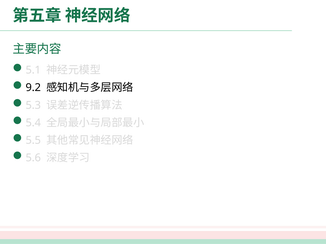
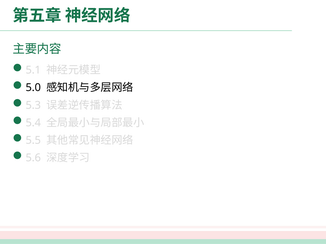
9.2: 9.2 -> 5.0 (33, 88)
